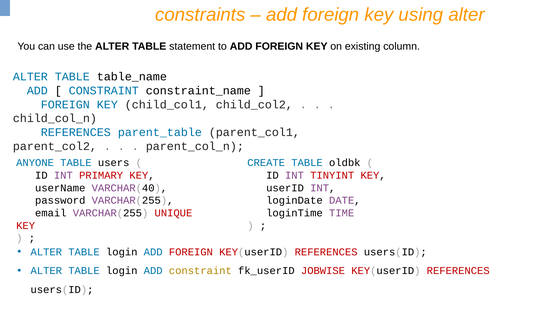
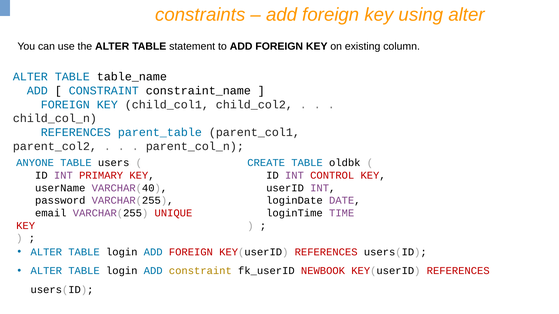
TINYINT: TINYINT -> CONTROL (332, 176)
JOBWISE: JOBWISE -> NEWBOOK (323, 271)
